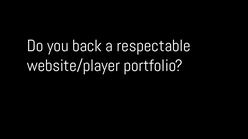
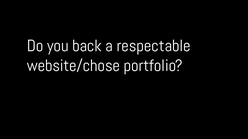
website/player: website/player -> website/chose (73, 66)
